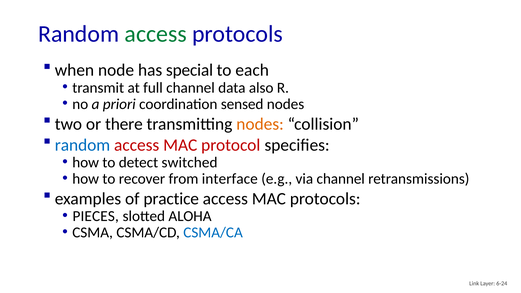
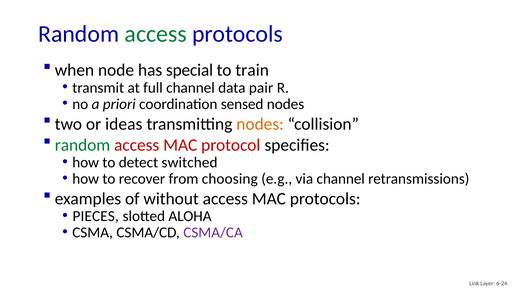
each: each -> train (252, 70)
also: also -> pair (261, 88)
there: there -> ideas (124, 124)
random colour: blue -> green (82, 145)
interface: interface -> choosing (230, 179)
practice: practice -> without (171, 199)
CSMA/CA colour: blue -> purple (213, 233)
